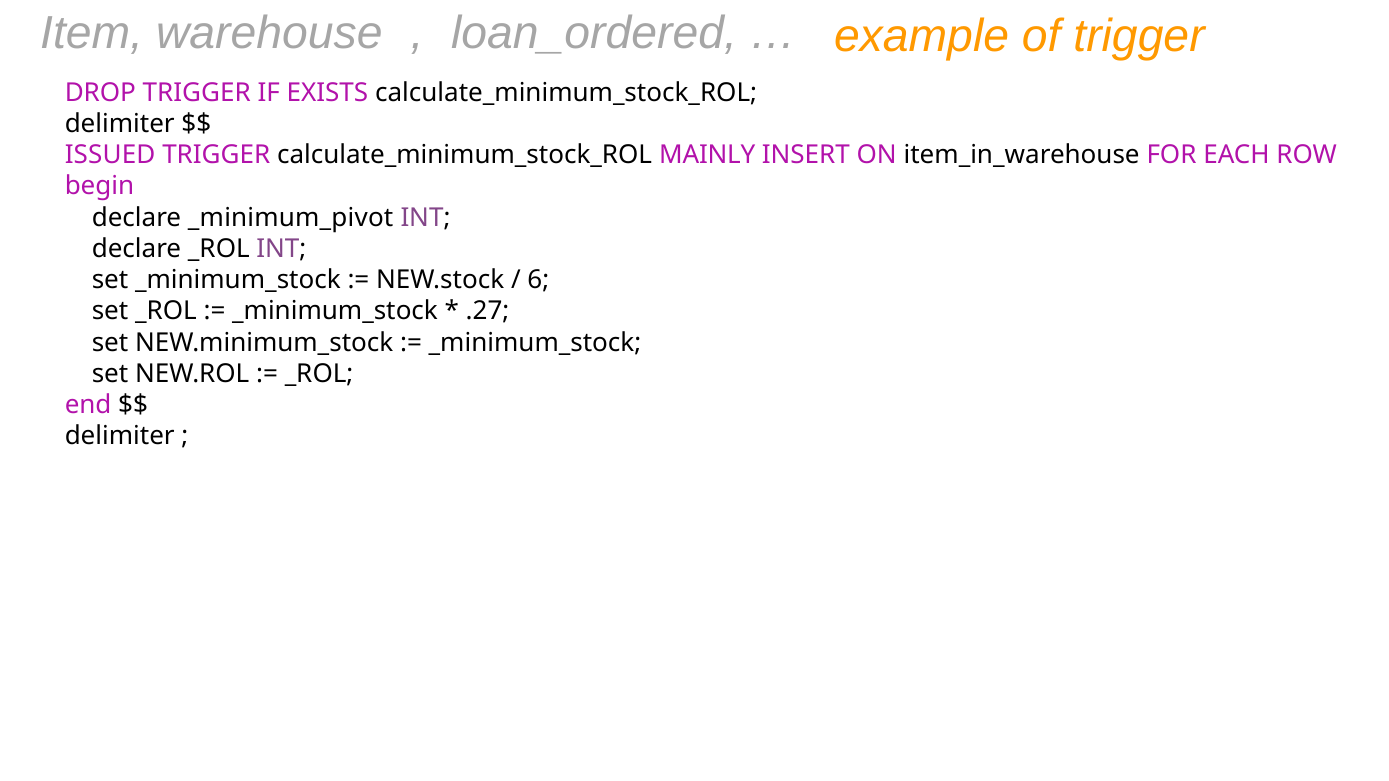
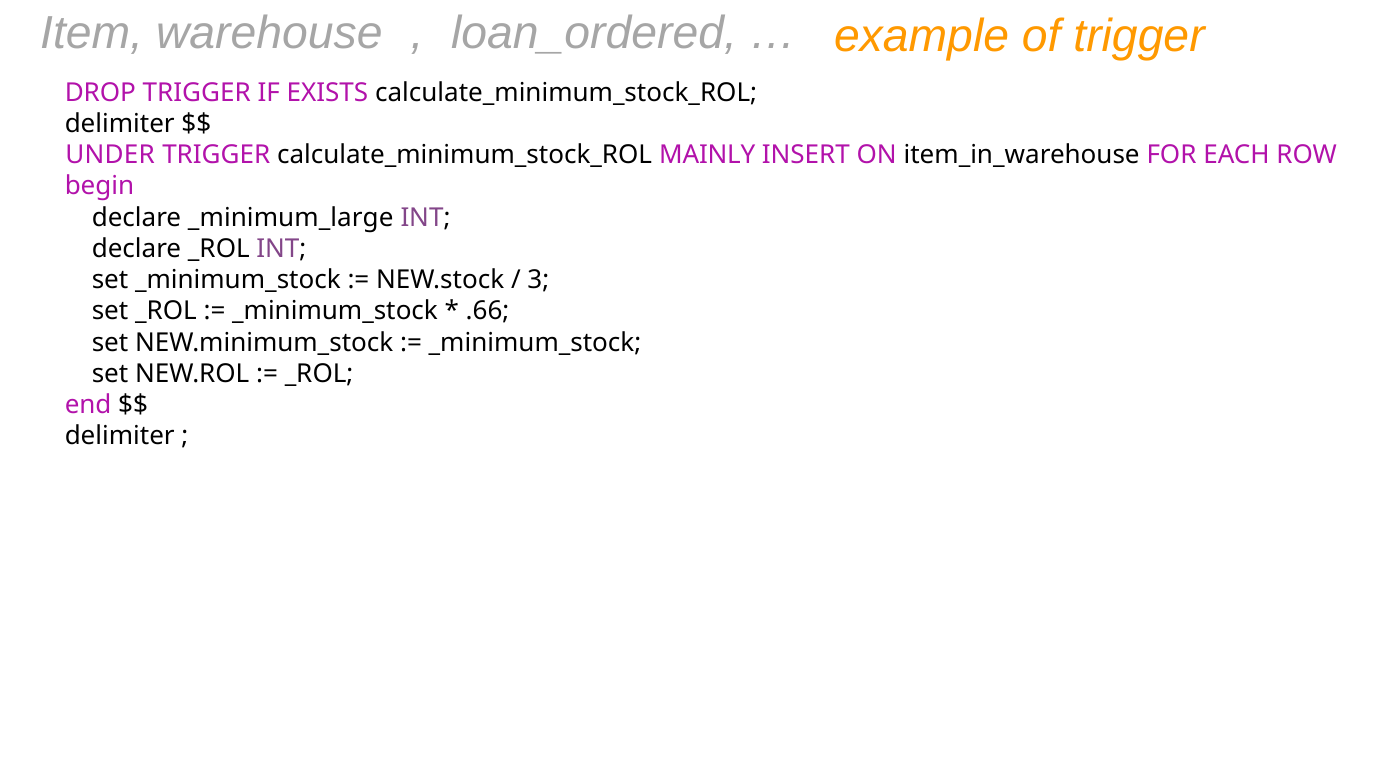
ISSUED: ISSUED -> UNDER (110, 155)
_minimum_pivot: _minimum_pivot -> _minimum_large (291, 218)
6: 6 -> 3 (538, 280)
.27: .27 -> .66 (488, 311)
